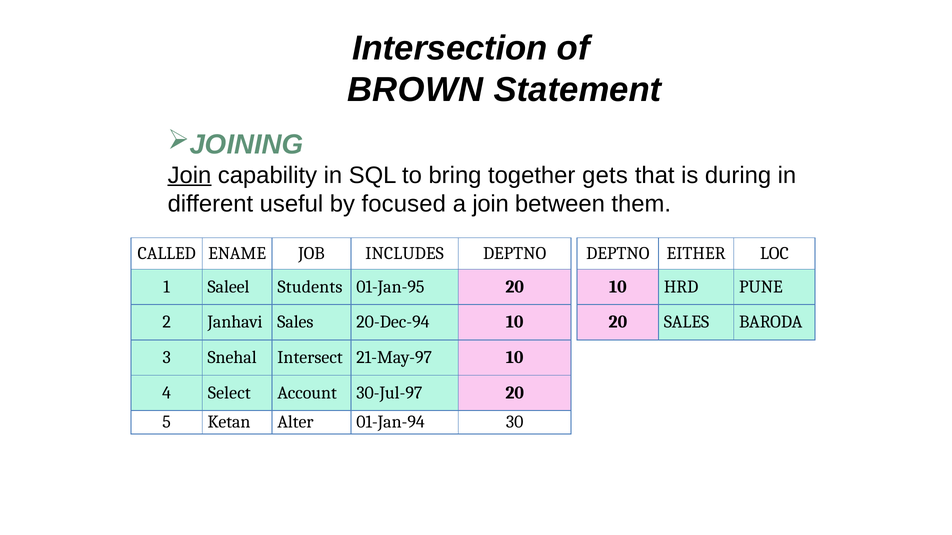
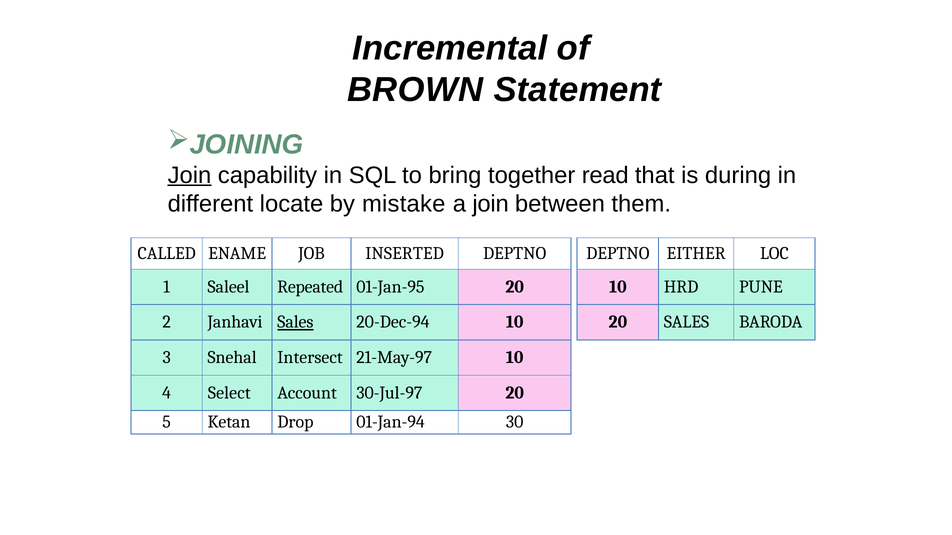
Intersection: Intersection -> Incremental (450, 48)
gets: gets -> read (605, 175)
useful: useful -> locate (291, 204)
focused: focused -> mistake (404, 204)
INCLUDES: INCLUDES -> INSERTED (405, 254)
Students: Students -> Repeated (310, 287)
Sales underline: none -> present (295, 322)
Alter: Alter -> Drop (295, 423)
